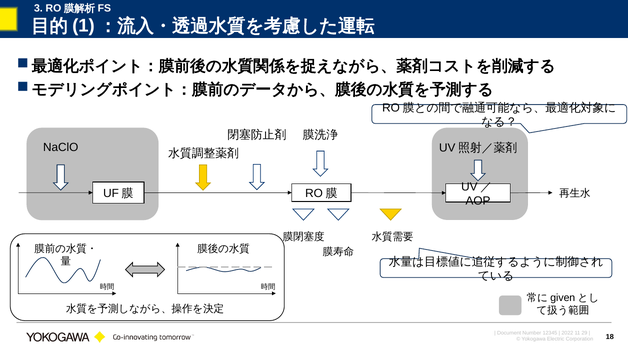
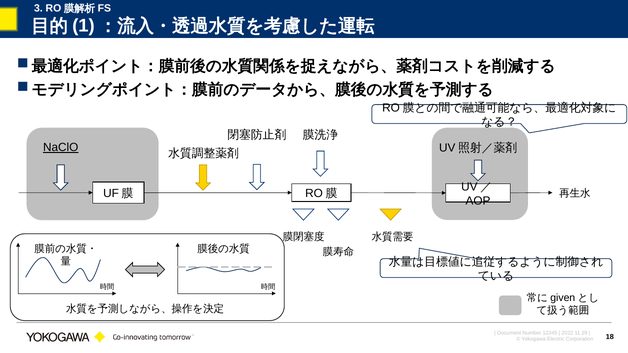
NaClO underline: none -> present (61, 148)
